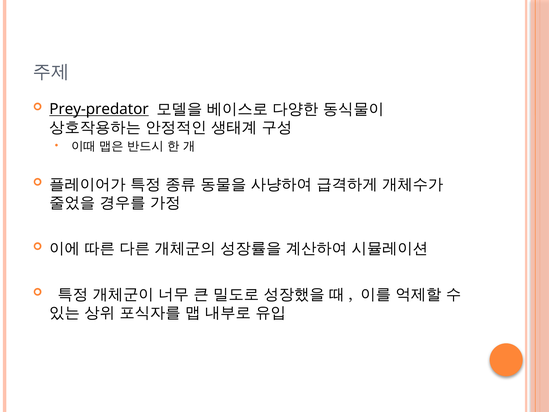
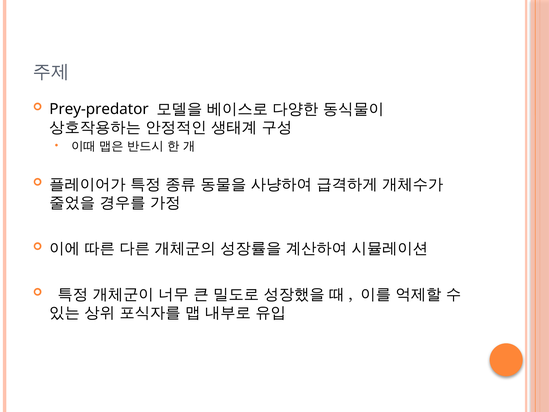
Prey-predator underline: present -> none (99, 109)
